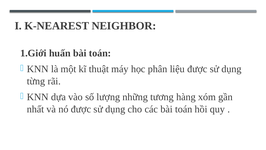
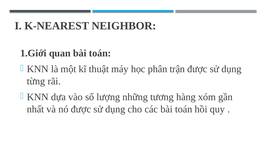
huấn: huấn -> quan (60, 53)
liệu: liệu -> trận (177, 69)
